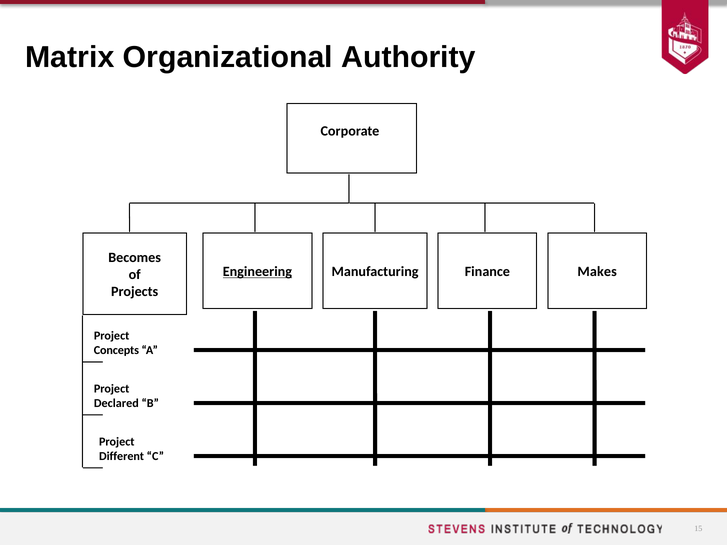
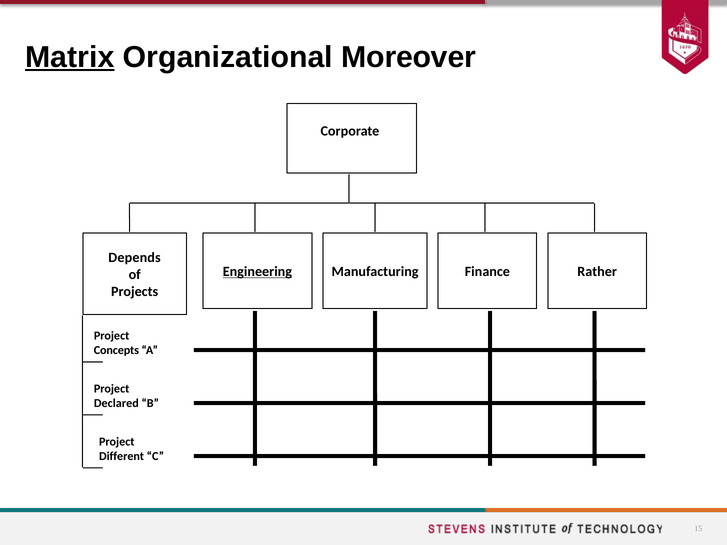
Matrix underline: none -> present (70, 57)
Authority: Authority -> Moreover (409, 57)
Becomes: Becomes -> Depends (135, 258)
Makes: Makes -> Rather (597, 272)
